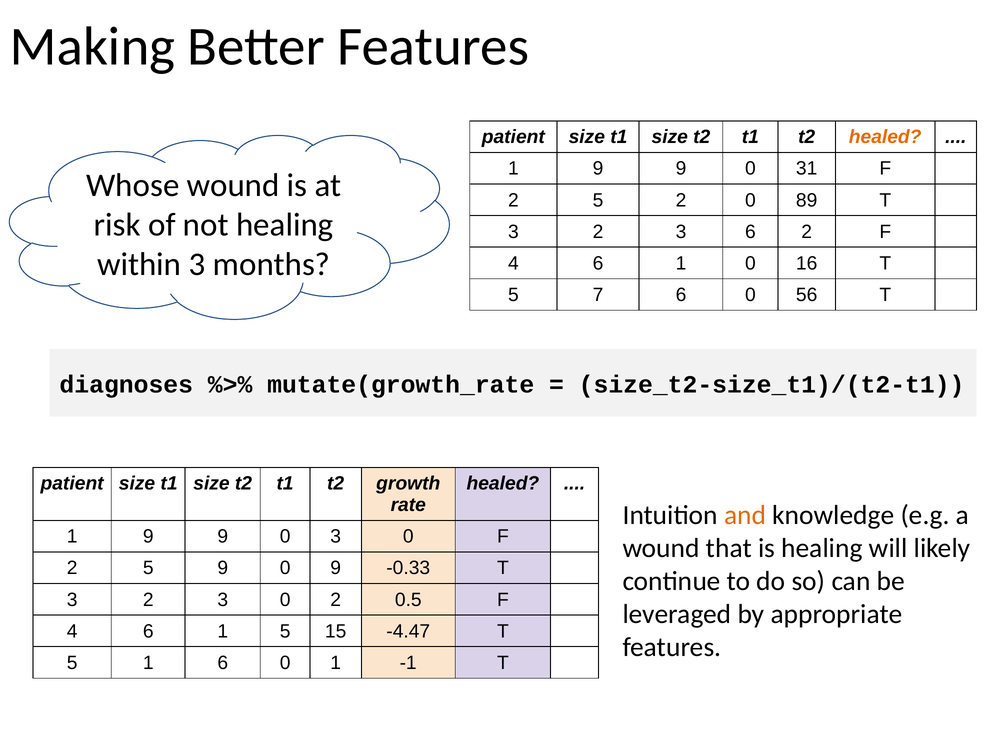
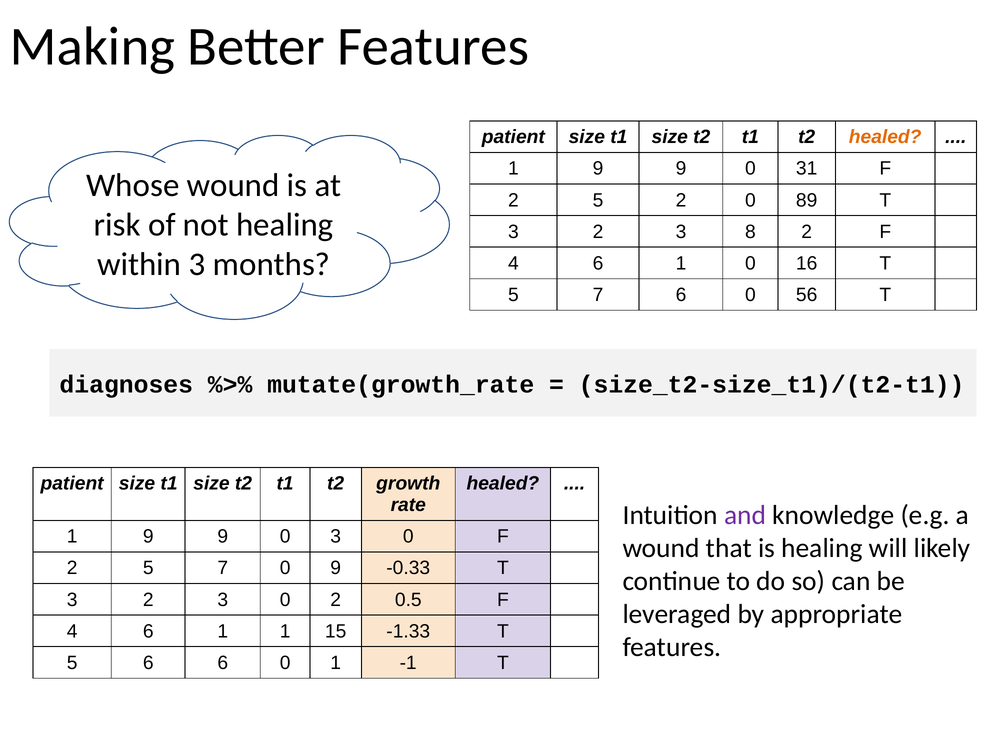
3 6: 6 -> 8 (750, 232)
and colour: orange -> purple (745, 515)
2 5 9: 9 -> 7 (223, 568)
1 5: 5 -> 1 (285, 631)
-4.47: -4.47 -> -1.33 (408, 631)
5 1: 1 -> 6 (148, 663)
